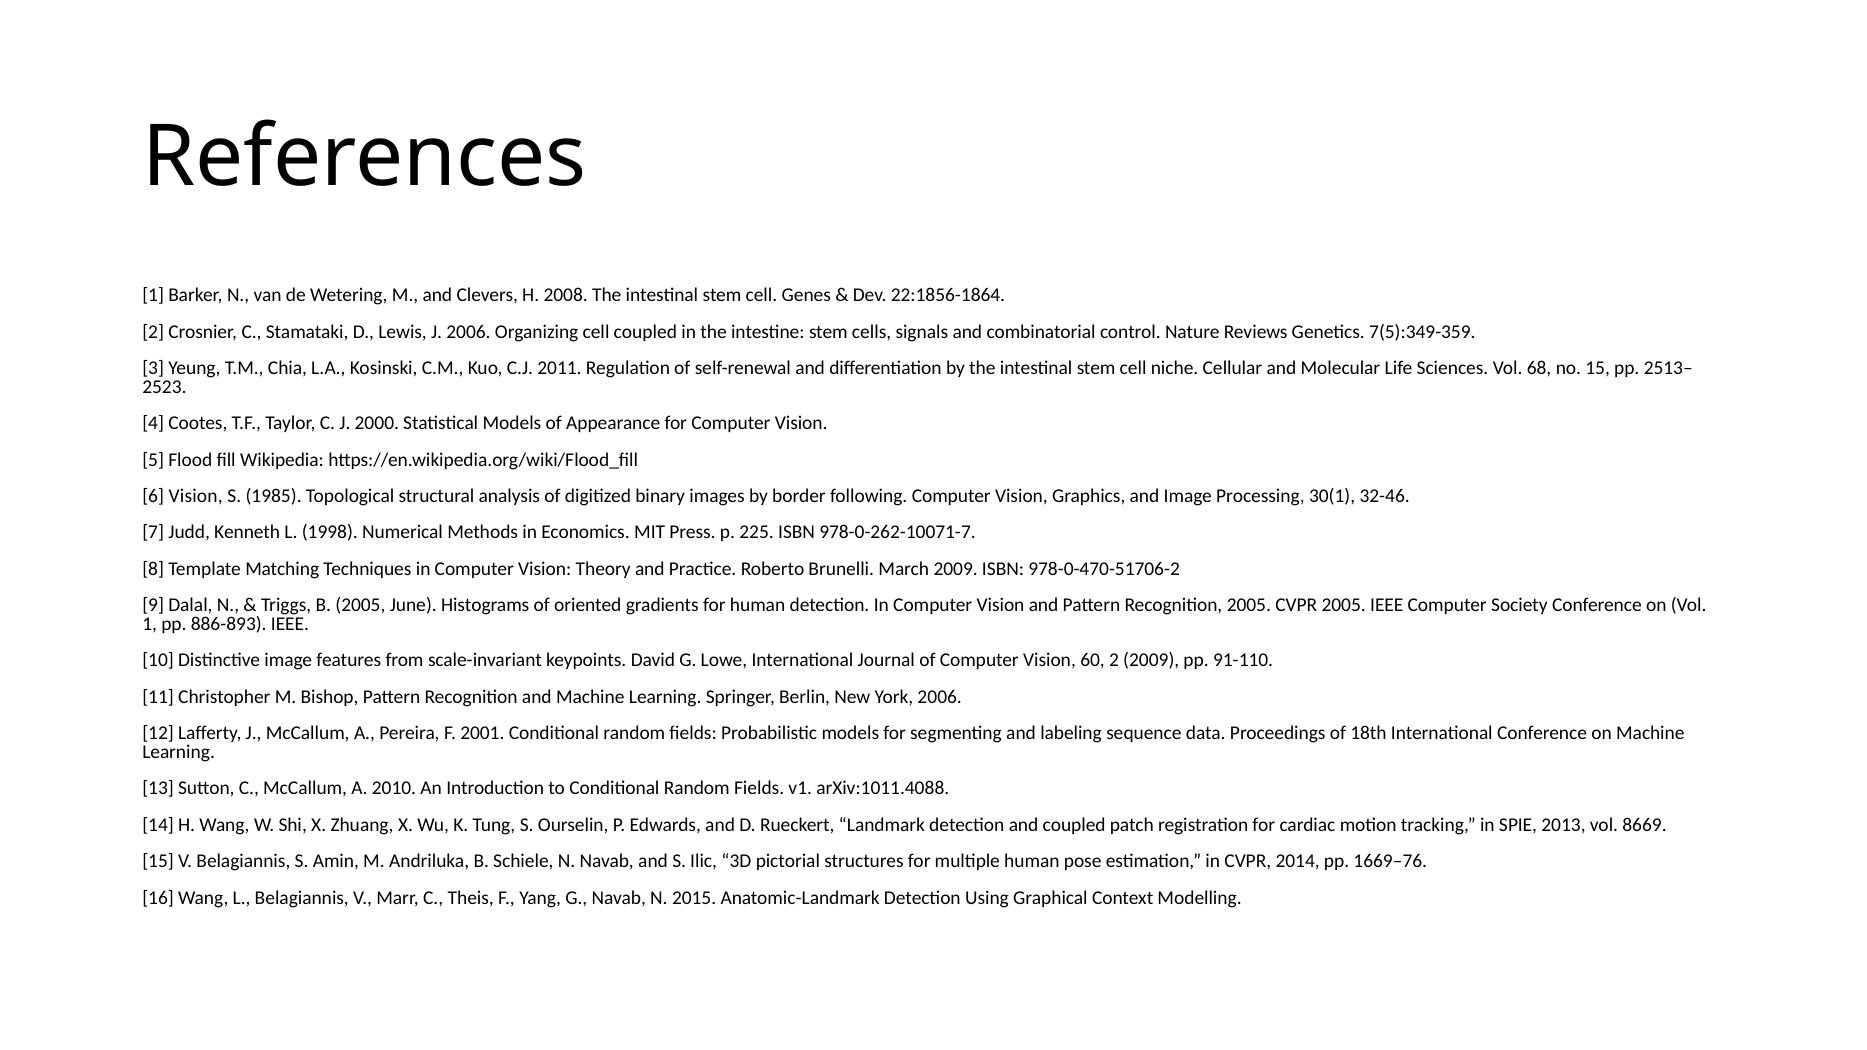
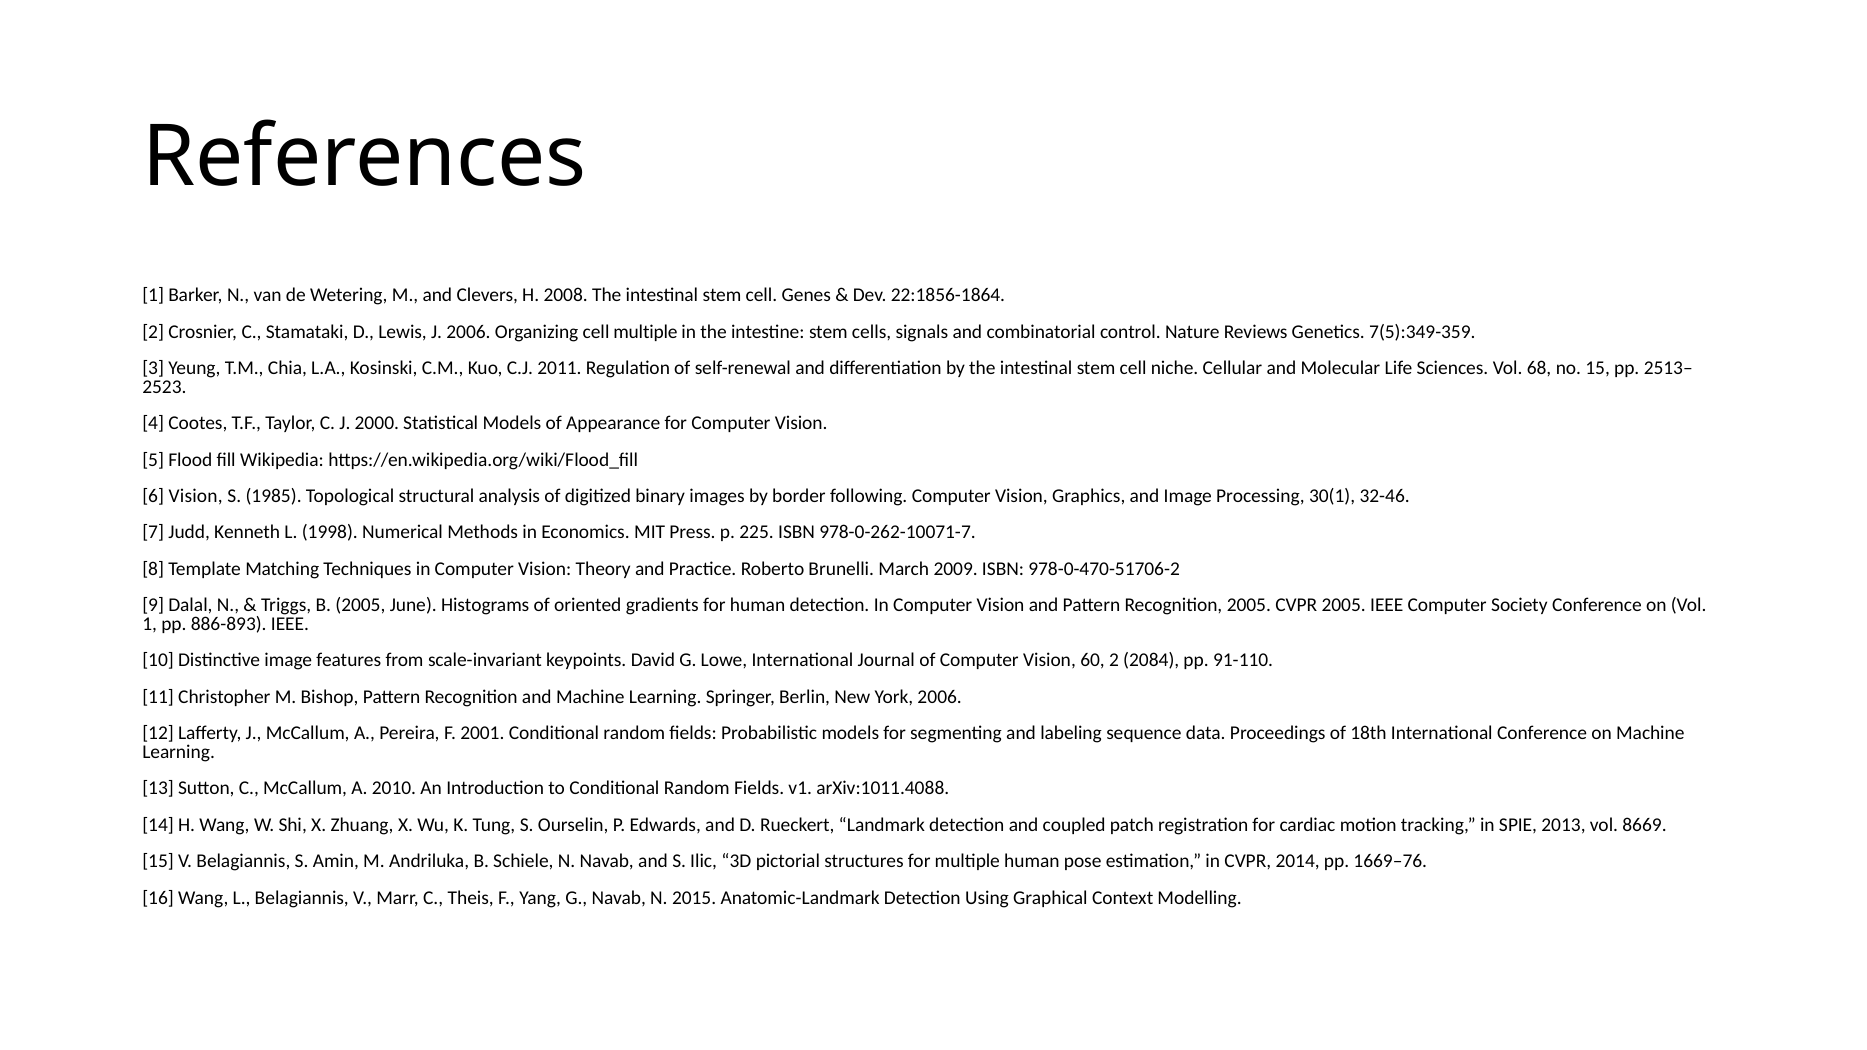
cell coupled: coupled -> multiple (645, 332)
2 2009: 2009 -> 2084 (1151, 661)
